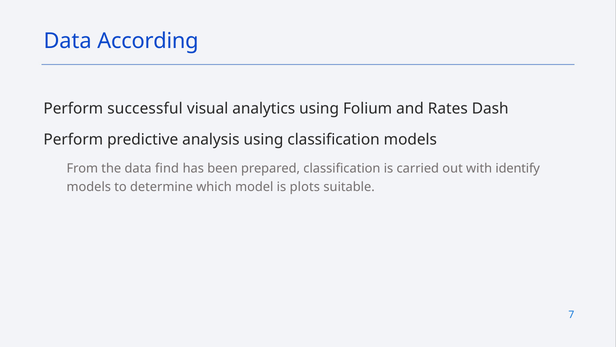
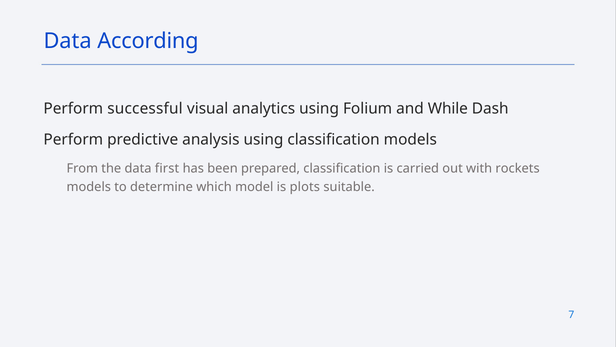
Rates: Rates -> While (448, 109)
find: find -> first (167, 169)
identify: identify -> rockets (518, 169)
